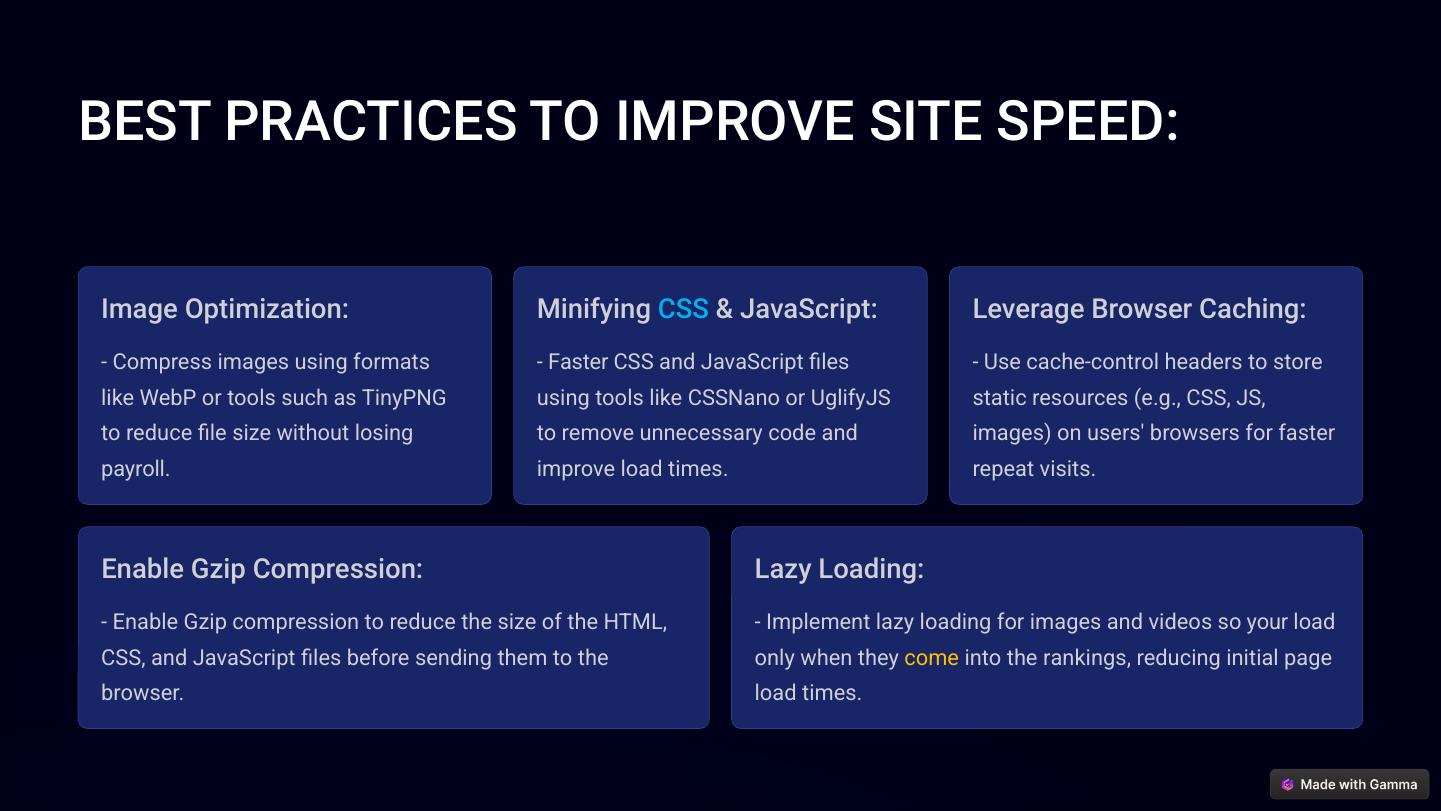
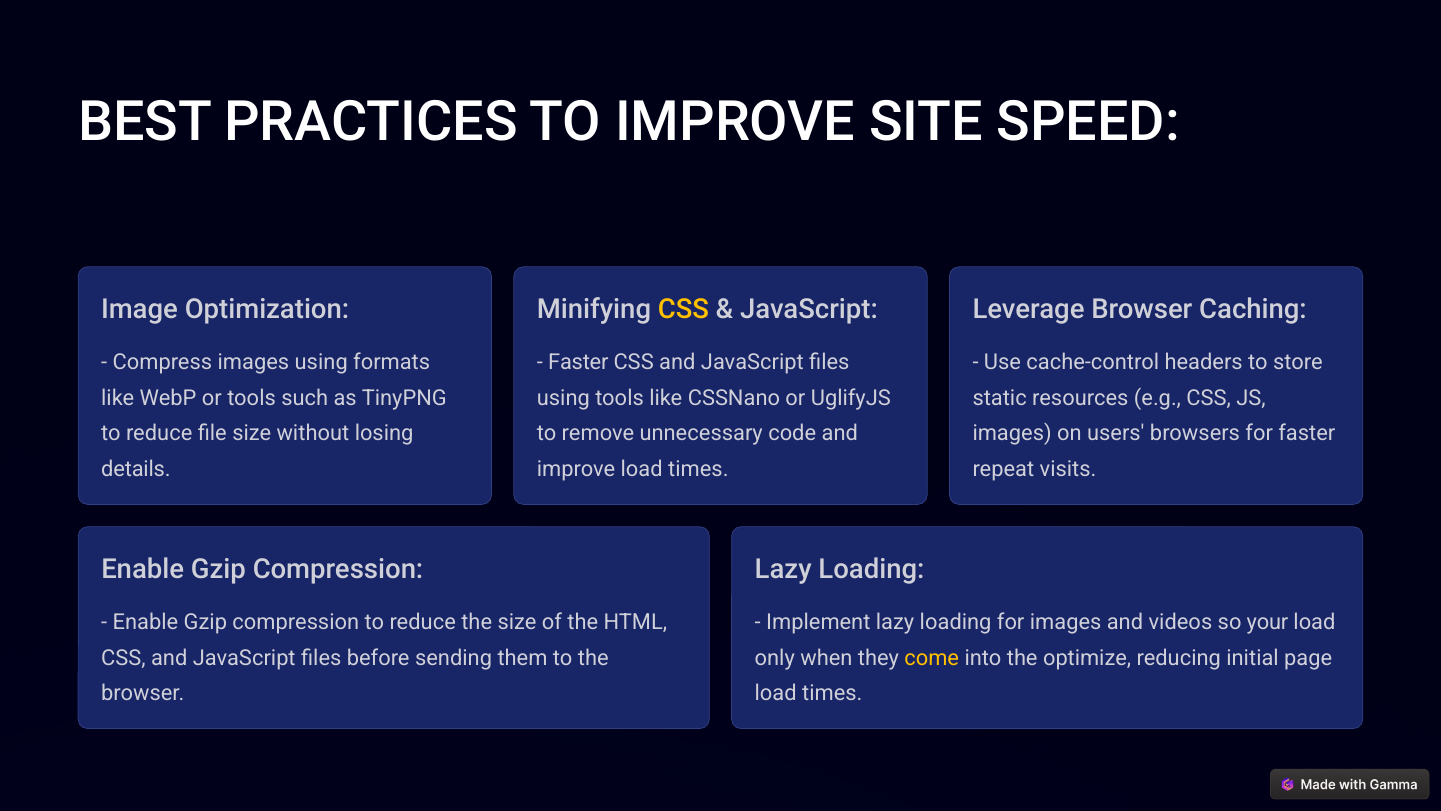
CSS colour: light blue -> yellow (683, 310)
payroll: payroll -> details (136, 469)
rankings: rankings -> optimize (1087, 658)
